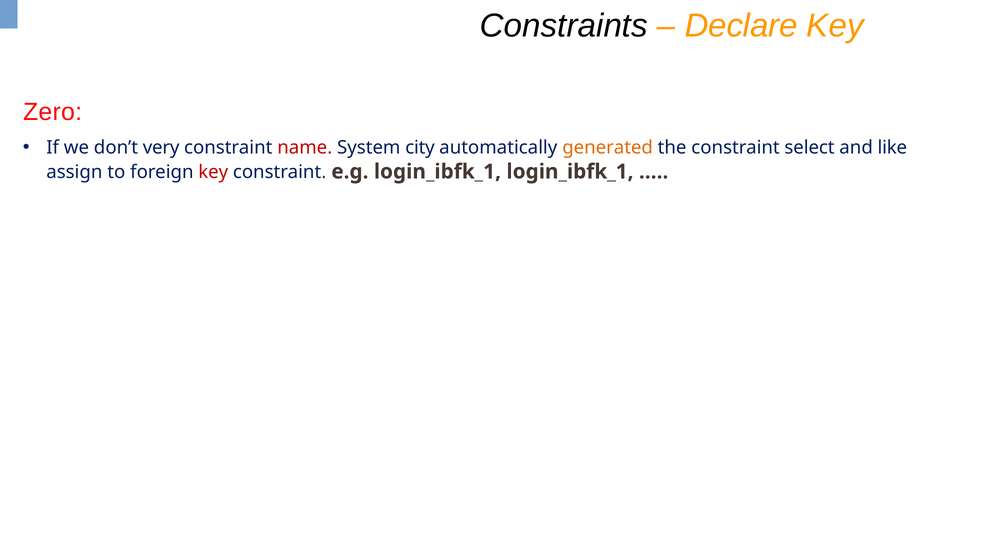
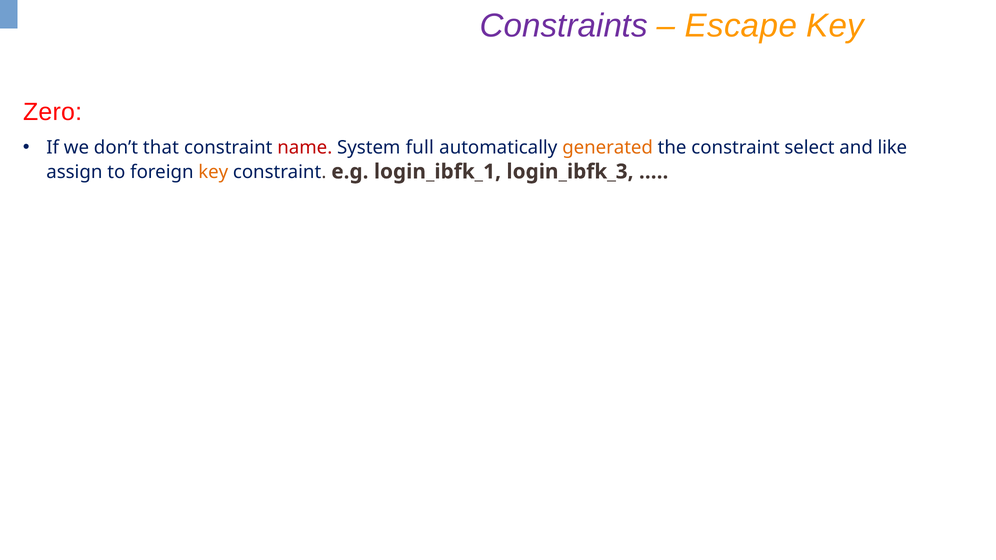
Constraints colour: black -> purple (564, 26)
Declare: Declare -> Escape (741, 26)
very: very -> that (161, 148)
city: city -> full (420, 148)
key colour: red -> orange (213, 172)
login_ibfk_1 login_ibfk_1: login_ibfk_1 -> login_ibfk_3 (570, 172)
